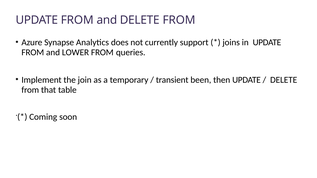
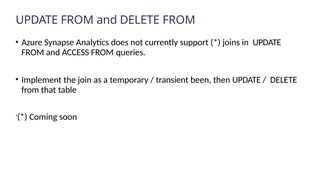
LOWER: LOWER -> ACCESS (75, 53)
